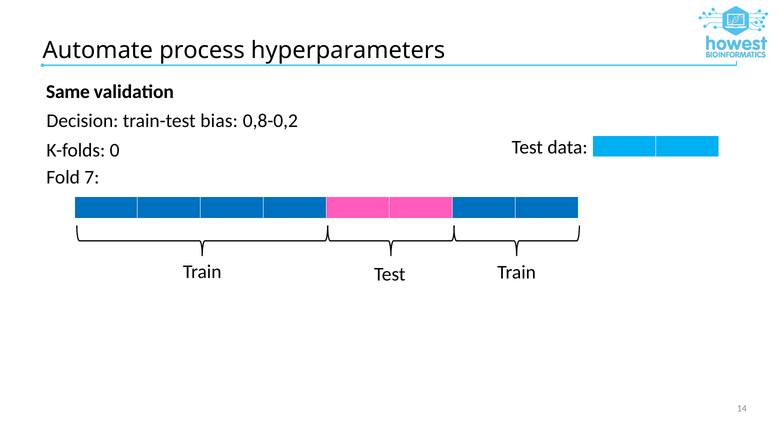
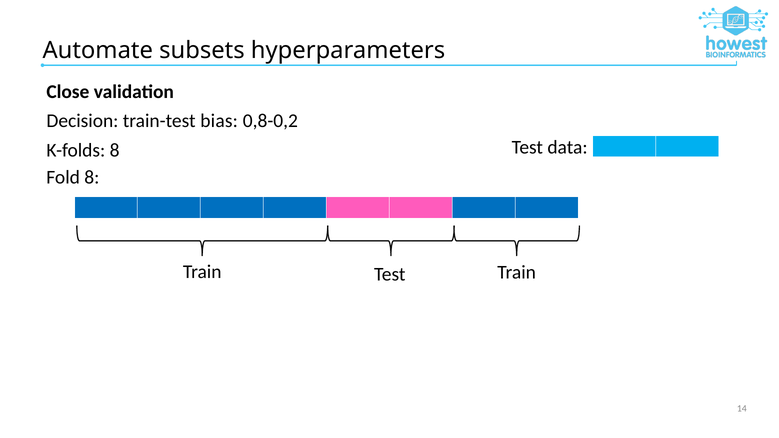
process: process -> subsets (202, 51)
Same: Same -> Close (68, 92)
K-folds 0: 0 -> 8 (115, 150)
Fold 7: 7 -> 8 (92, 177)
